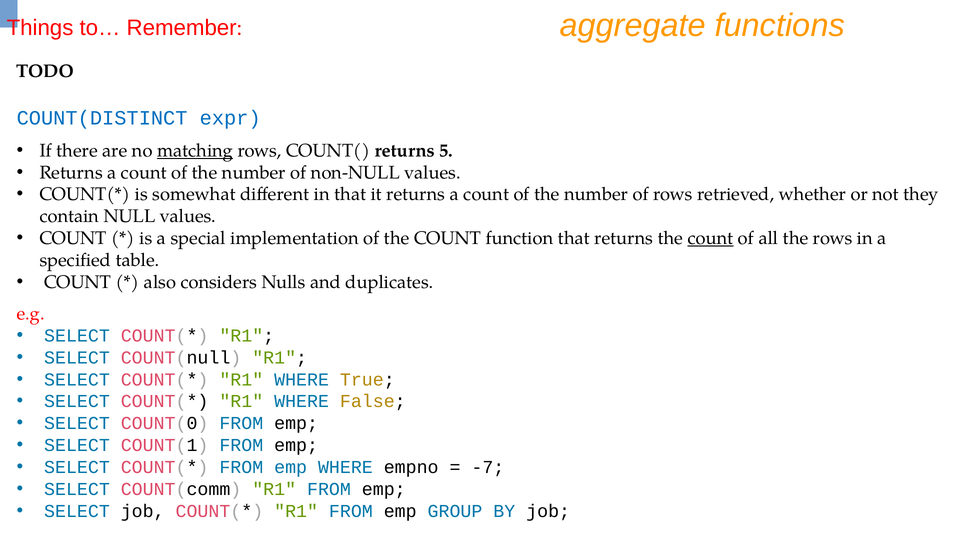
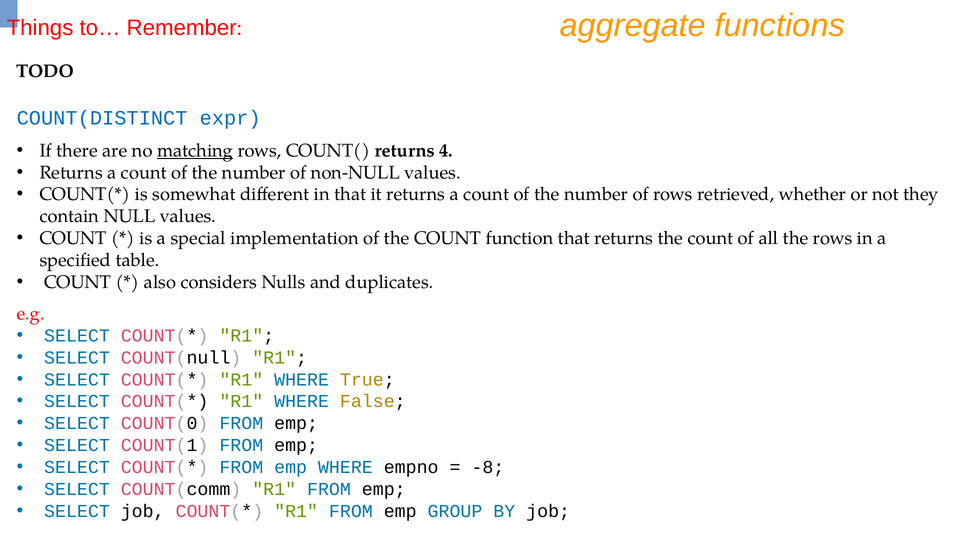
5: 5 -> 4 (446, 151)
count underline: present -> none (711, 238)
-7: -7 -> -8 (488, 467)
